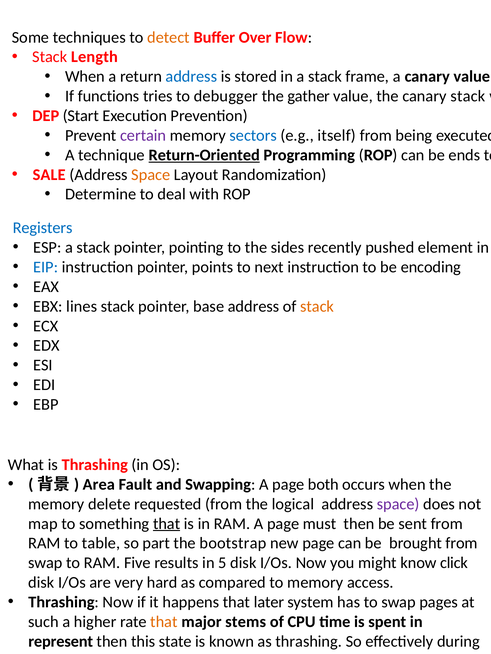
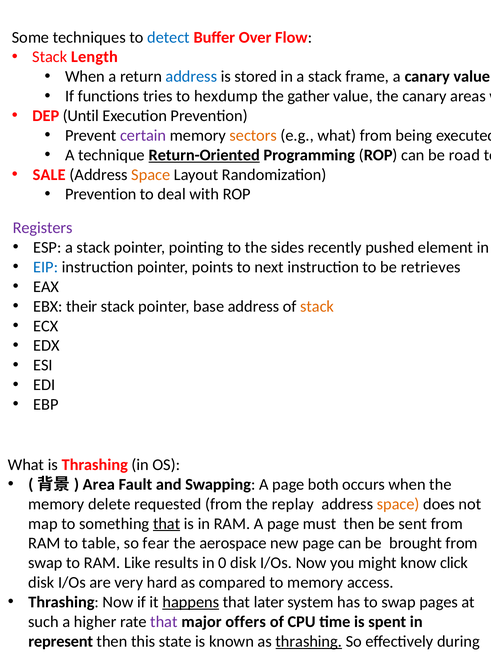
detect colour: orange -> blue (168, 37)
debugger: debugger -> hexdump (226, 96)
canary stack: stack -> areas (468, 96)
Start: Start -> Until (81, 116)
sectors colour: blue -> orange (253, 136)
e.g itself: itself -> what (337, 136)
ends: ends -> road (464, 155)
Determine: Determine -> Prevention (101, 194)
Registers colour: blue -> purple (43, 228)
encoding: encoding -> retrieves (431, 267)
lines: lines -> their (82, 307)
logical: logical -> replay (293, 505)
space colour: purple -> orange (398, 505)
part: part -> fear (156, 544)
bootstrap: bootstrap -> aerospace (233, 544)
Five: Five -> Like (137, 563)
5: 5 -> 0 (222, 563)
happens underline: none -> present (191, 603)
that colour: orange -> purple (164, 622)
stems: stems -> offers (246, 622)
thrashing underline: none -> present (309, 642)
